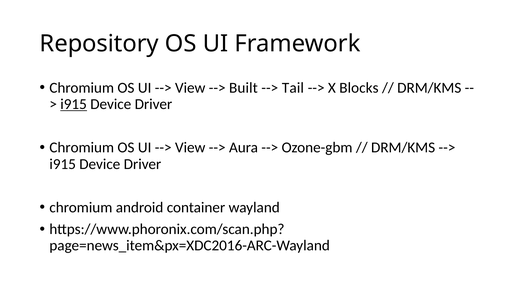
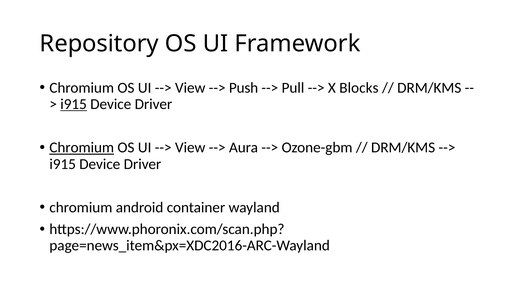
Built: Built -> Push (244, 88)
Tail: Tail -> Pull (293, 88)
Chromium underline: none -> present (82, 148)
